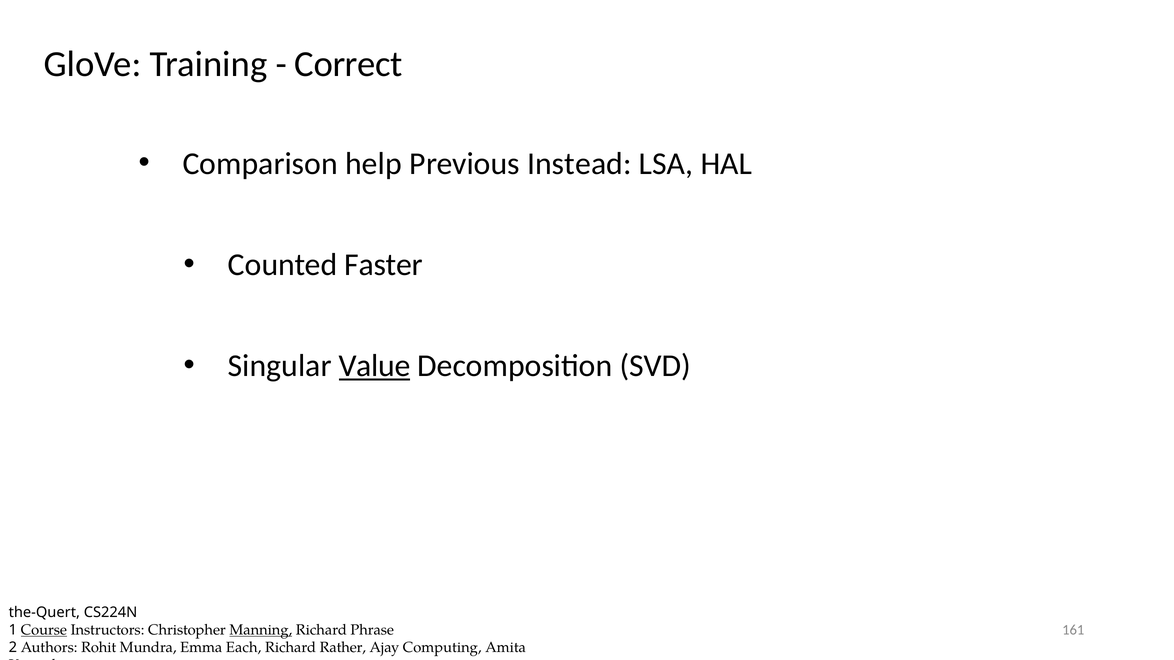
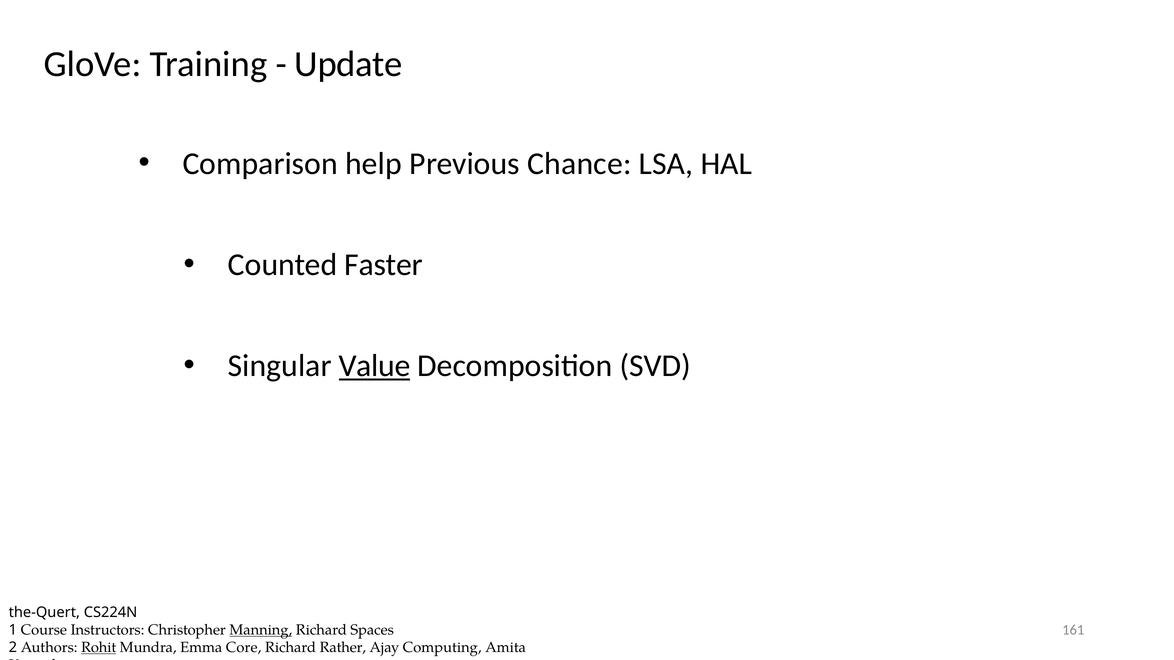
Correct: Correct -> Update (348, 64)
Instead: Instead -> Chance (579, 164)
Course underline: present -> none (44, 630)
Phrase: Phrase -> Spaces (372, 630)
Rohit underline: none -> present (99, 648)
Each: Each -> Core (244, 648)
